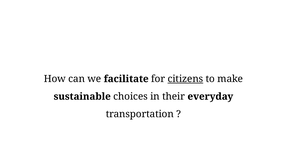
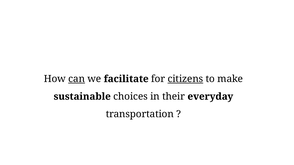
can underline: none -> present (77, 79)
